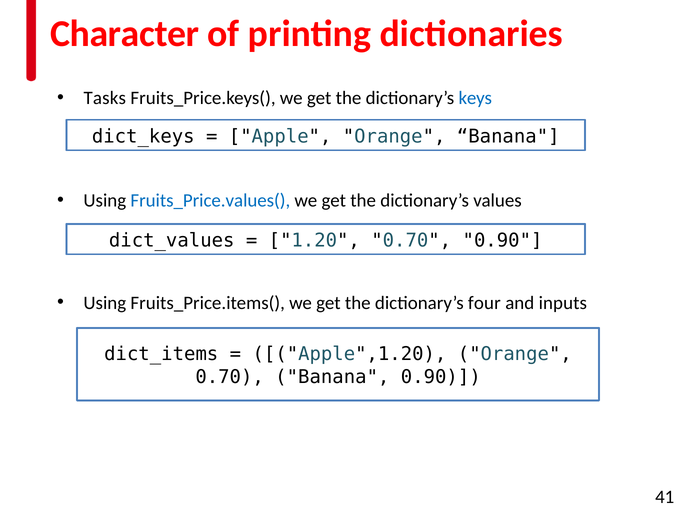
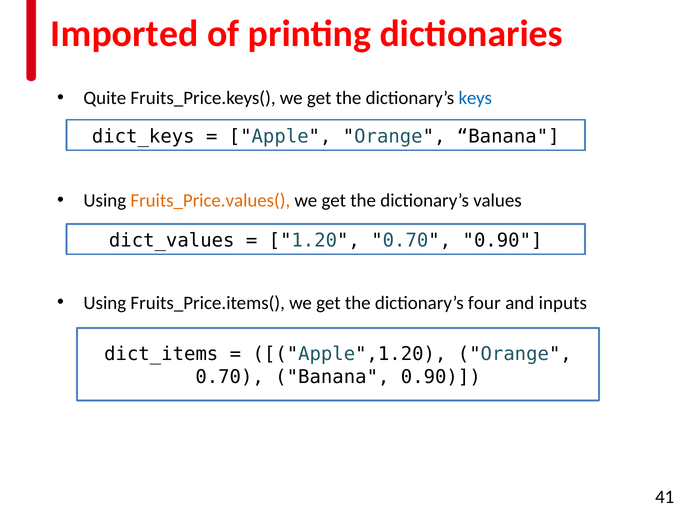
Character: Character -> Imported (125, 34)
Tasks: Tasks -> Quite (105, 98)
Fruits_Price.values( colour: blue -> orange (210, 200)
